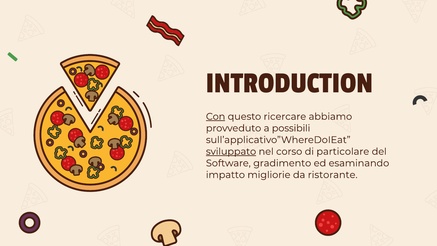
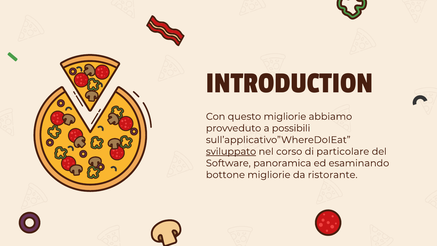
Con underline: present -> none (216, 116)
questo ricercare: ricercare -> migliorie (285, 116)
gradimento: gradimento -> panoramica (282, 163)
impatto: impatto -> bottone (225, 175)
